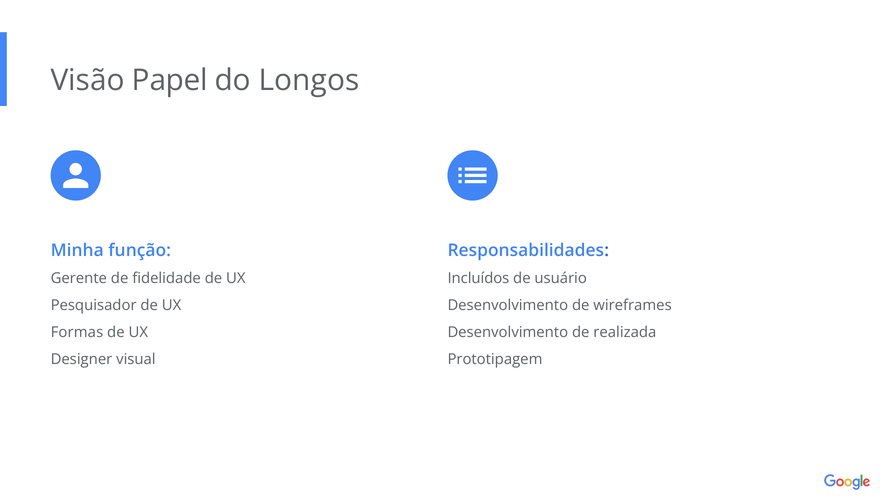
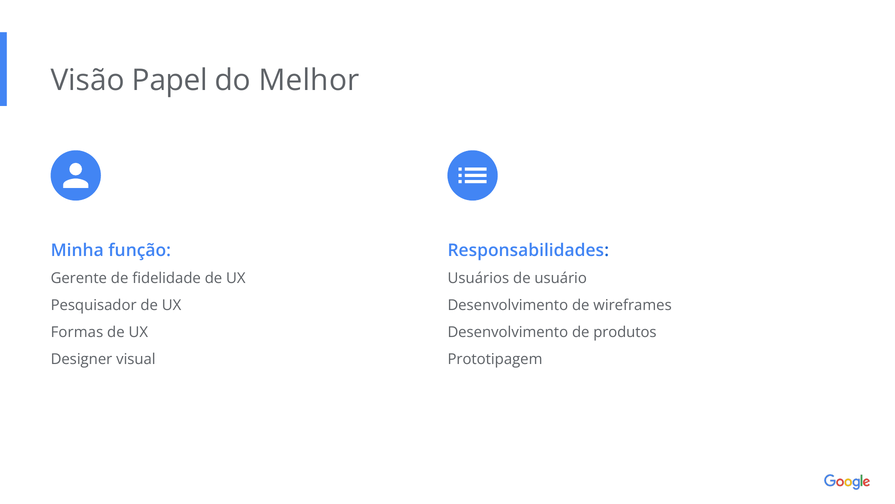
Longos: Longos -> Melhor (309, 80)
Incluídos: Incluídos -> Usuários (478, 278)
realizada: realizada -> produtos (625, 332)
